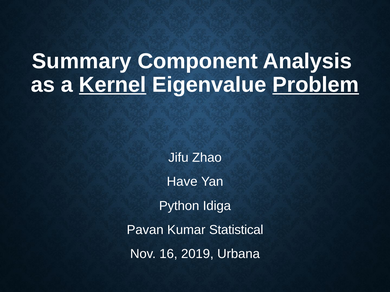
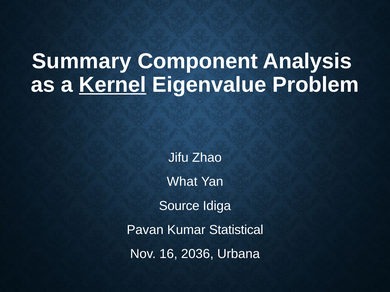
Problem underline: present -> none (316, 85)
Have: Have -> What (182, 182)
Python: Python -> Source (179, 206)
2019: 2019 -> 2036 (197, 254)
